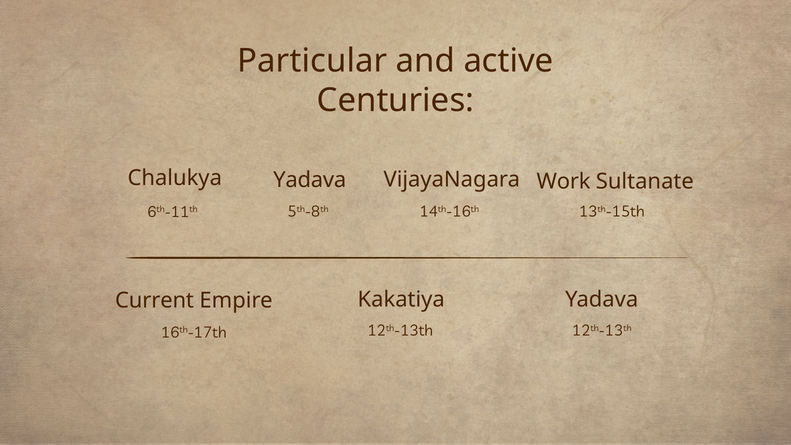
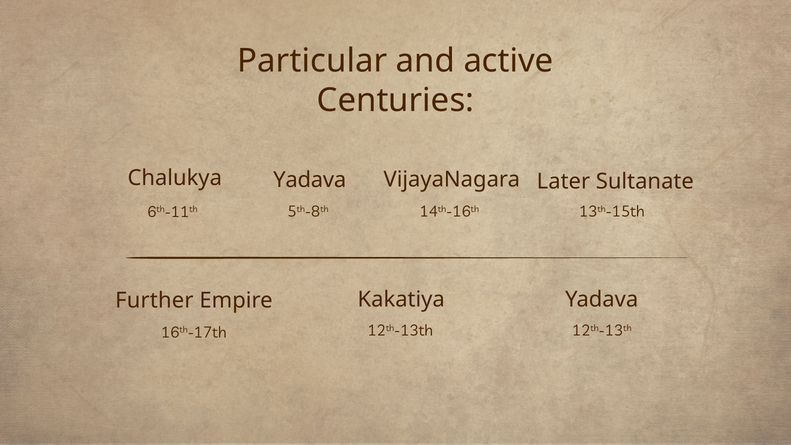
Work: Work -> Later (563, 182)
Current: Current -> Further (154, 301)
